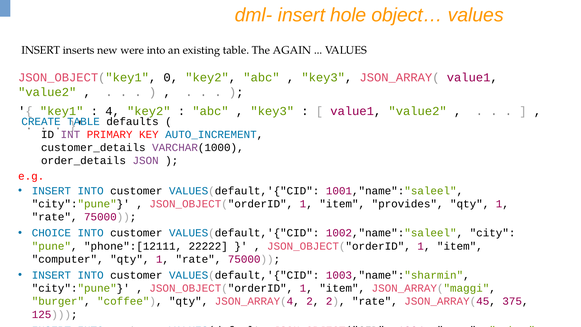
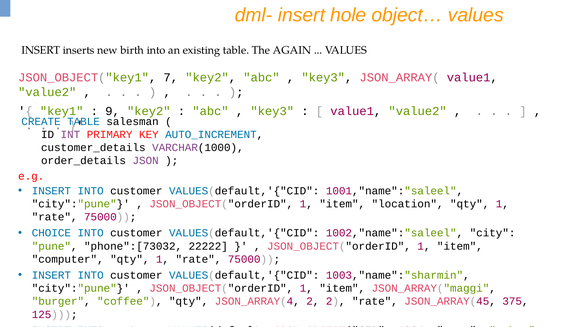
were: were -> birth (132, 50)
0: 0 -> 7 (171, 78)
4: 4 -> 9 (113, 111)
defaults: defaults -> salesman (133, 121)
provides: provides -> location (408, 204)
phone":[12111: phone":[12111 -> phone":[73032 (133, 246)
